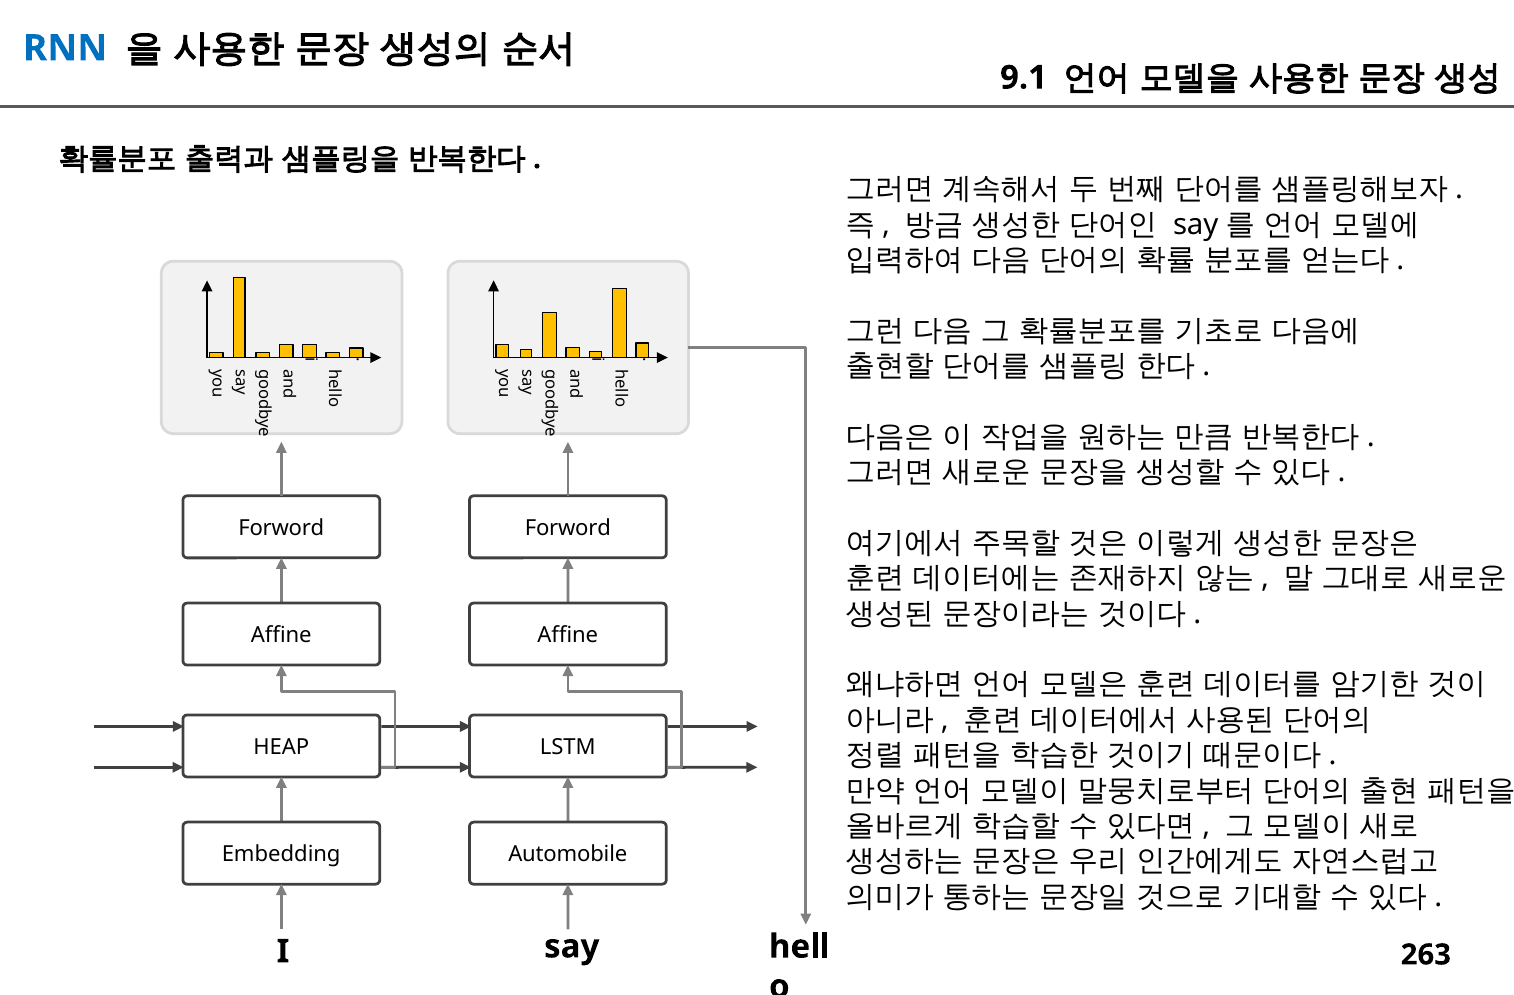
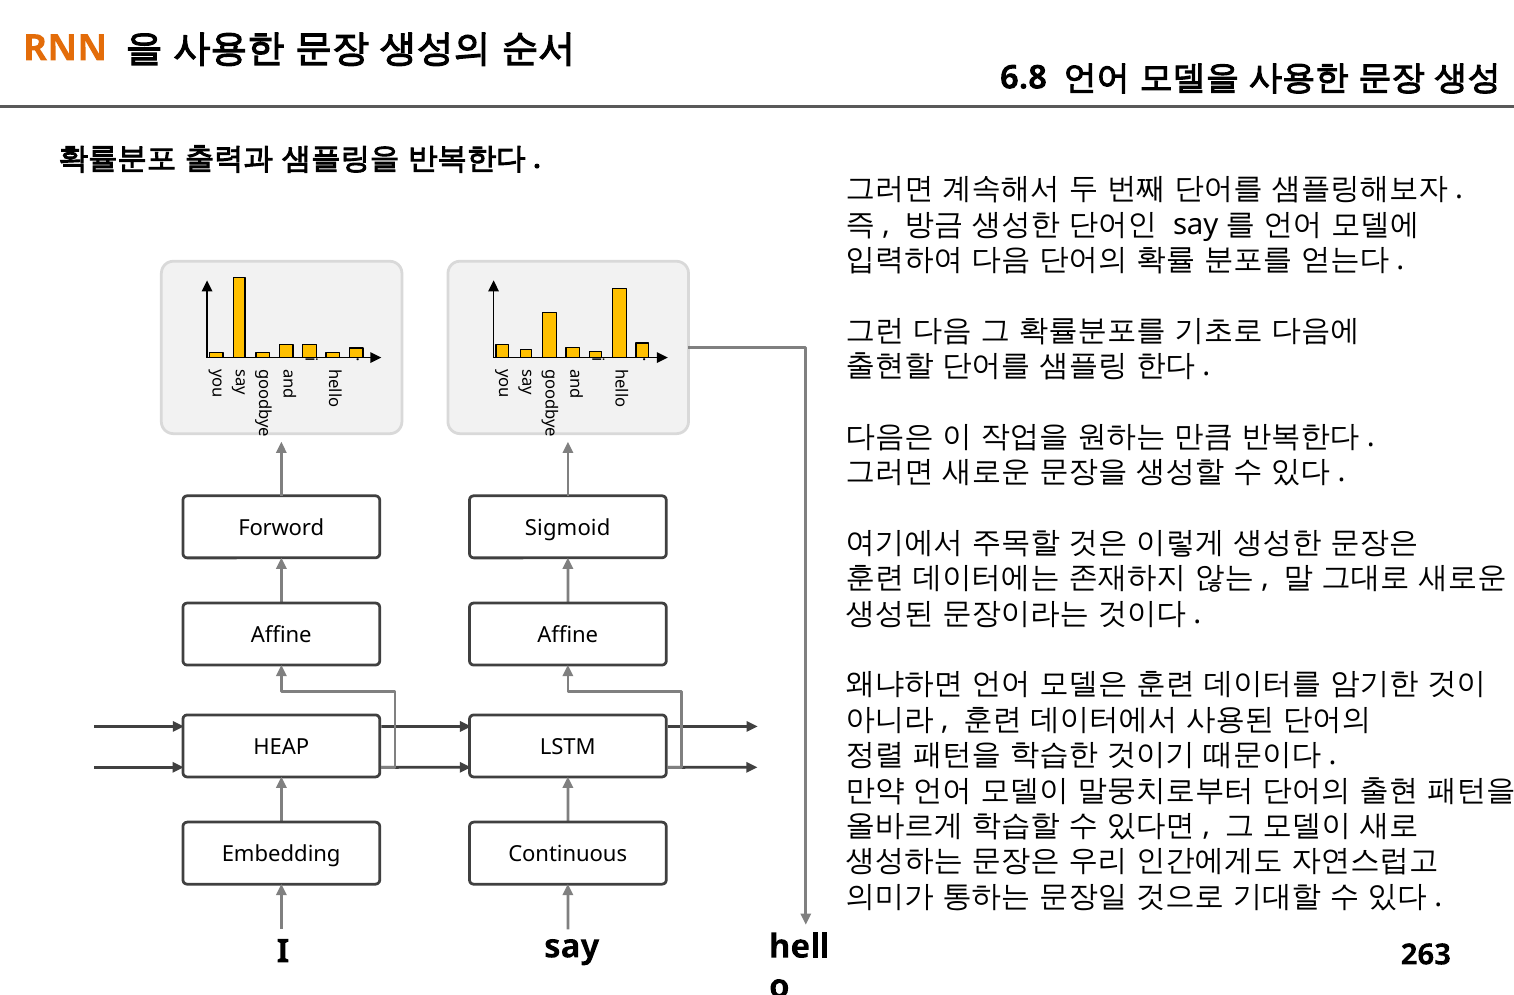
RNN colour: blue -> orange (65, 48)
9.1: 9.1 -> 6.8 (1024, 78)
Forword: Forword -> Sigmoid (568, 528)
Automobile: Automobile -> Continuous (568, 854)
